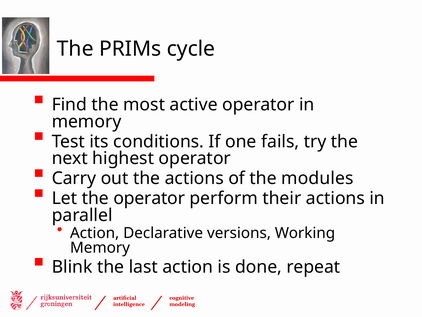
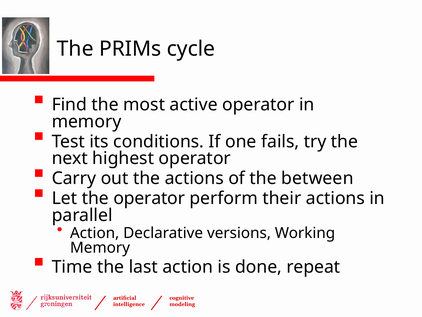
modules: modules -> between (317, 178)
Blink: Blink -> Time (72, 267)
